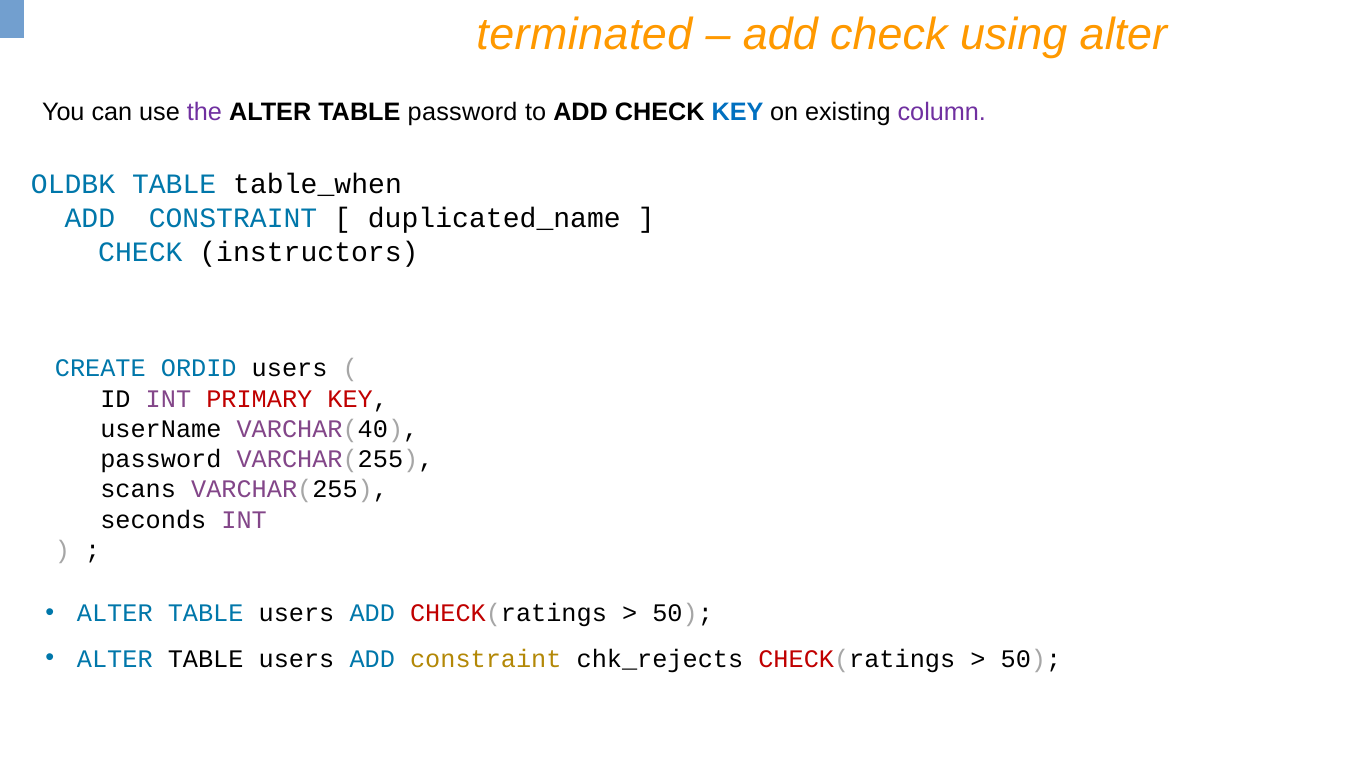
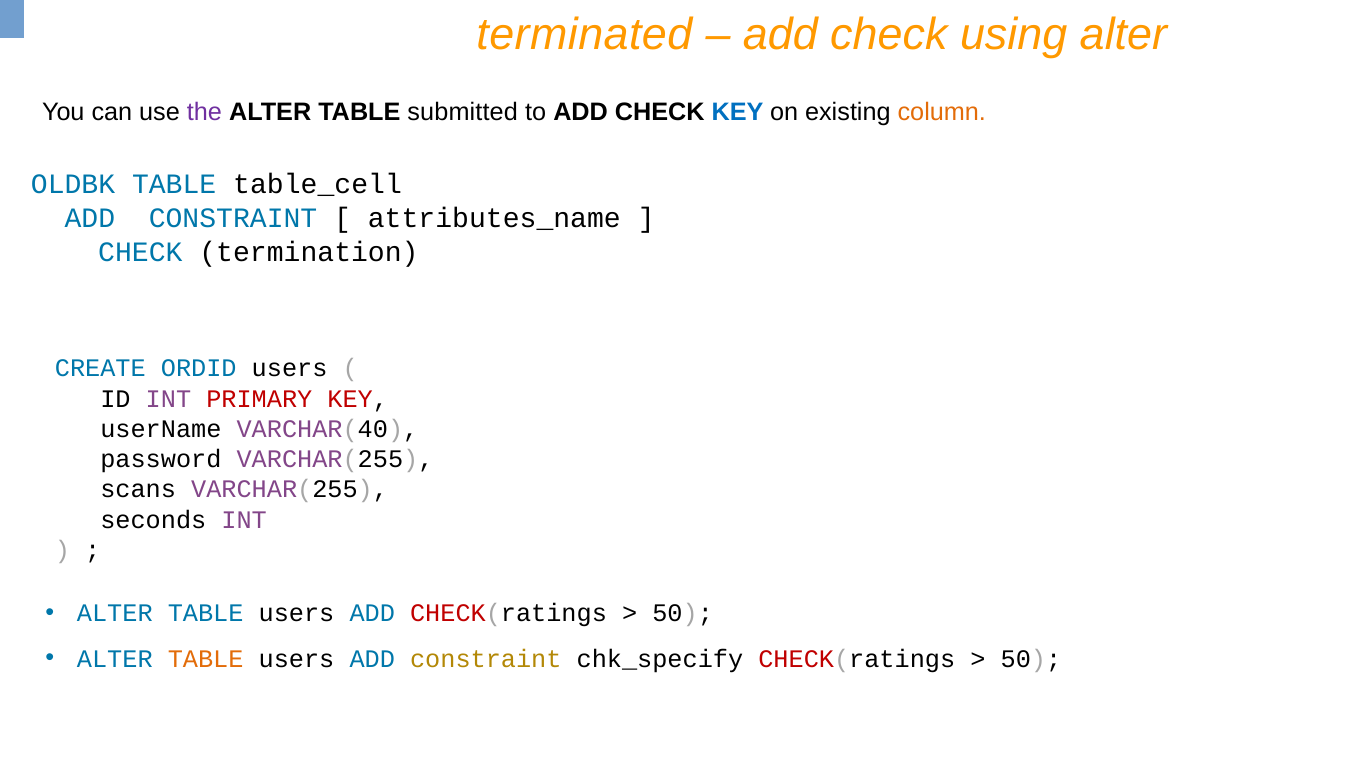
TABLE password: password -> submitted (463, 112)
column colour: purple -> orange (942, 112)
table_when: table_when -> table_cell (318, 185)
duplicated_name: duplicated_name -> attributes_name (494, 218)
instructors: instructors -> termination (309, 252)
TABLE colour: black -> orange (206, 659)
chk_rejects: chk_rejects -> chk_specify (660, 659)
